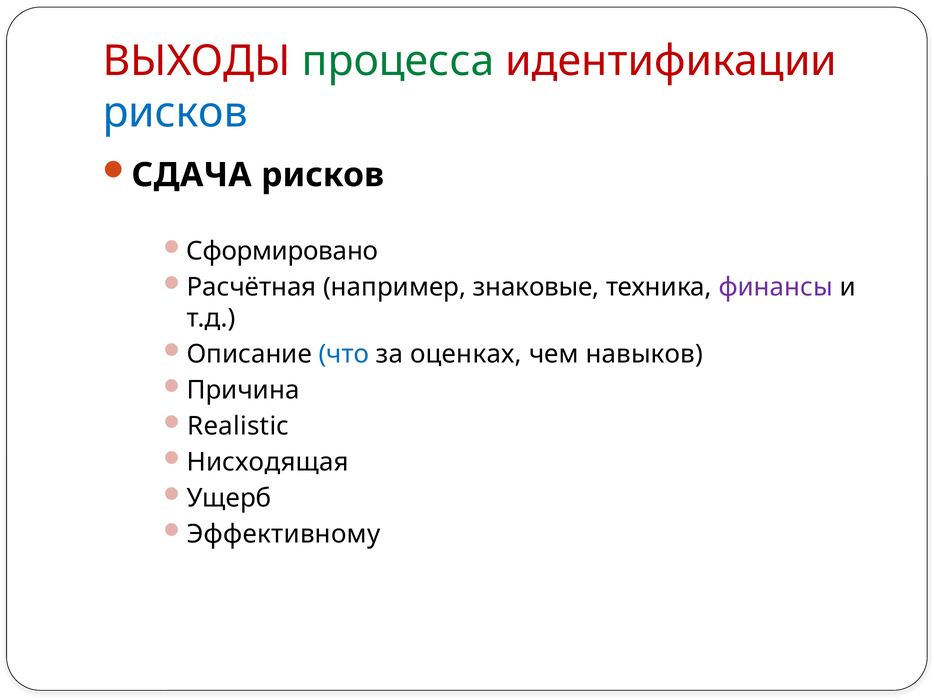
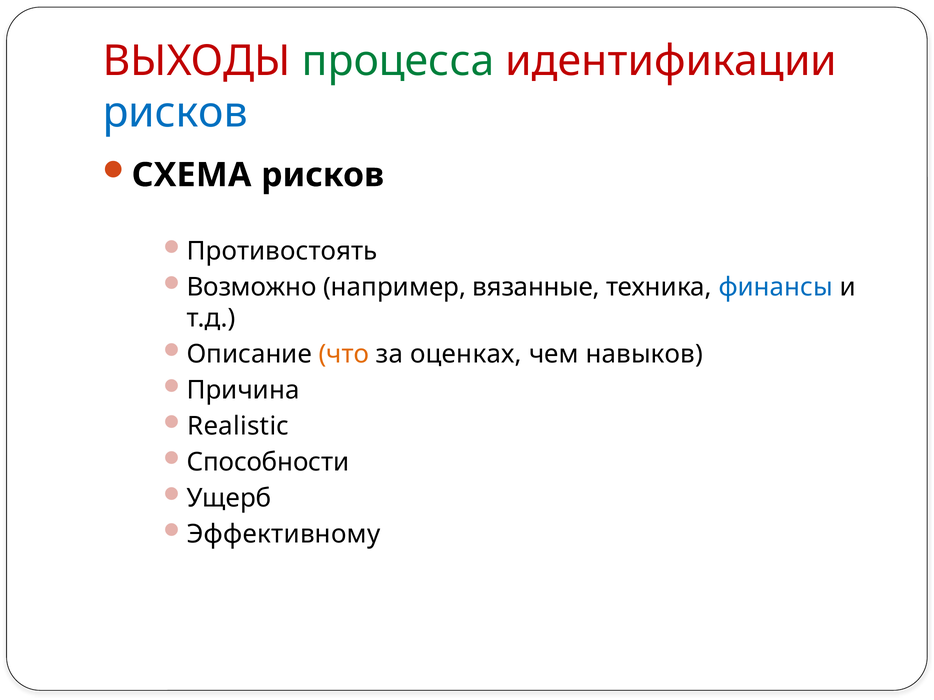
СДАЧА: СДАЧА -> СХЕМА (192, 175)
Сформировано: Сформировано -> Противостоять (282, 251)
Расчётная: Расчётная -> Возможно (252, 287)
знаковые: знаковые -> вязанные (536, 287)
финансы colour: purple -> blue (776, 287)
что colour: blue -> orange (344, 354)
Нисходящая: Нисходящая -> Способности (268, 462)
